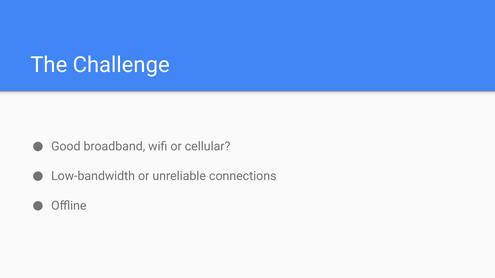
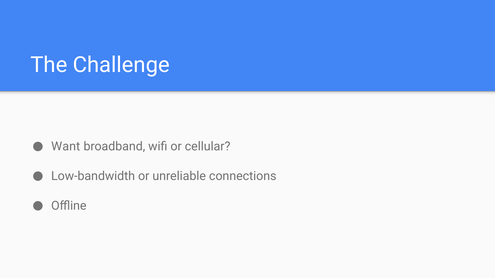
Good: Good -> Want (66, 147)
